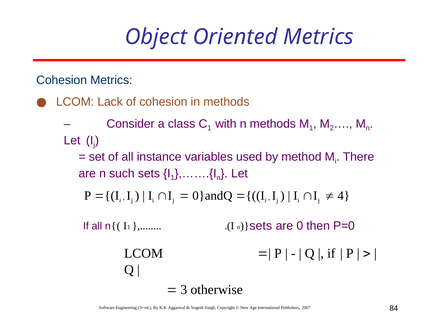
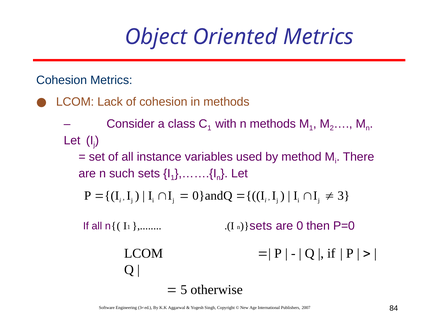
4: 4 -> 3 (344, 196)
3: 3 -> 5 (184, 290)
